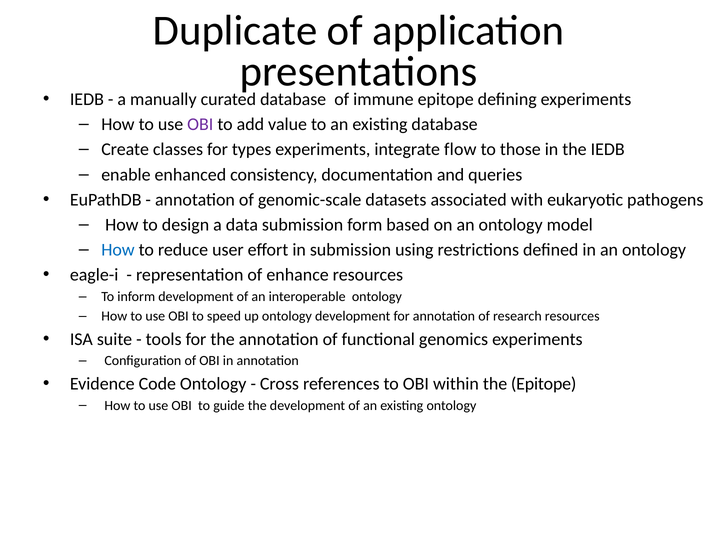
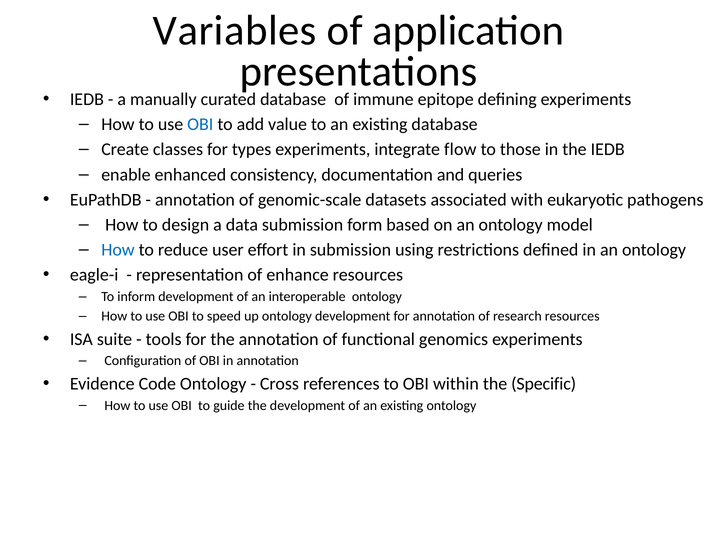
Duplicate: Duplicate -> Variables (235, 31)
OBI colour: purple -> blue (200, 124)
the Epitope: Epitope -> Specific (544, 384)
